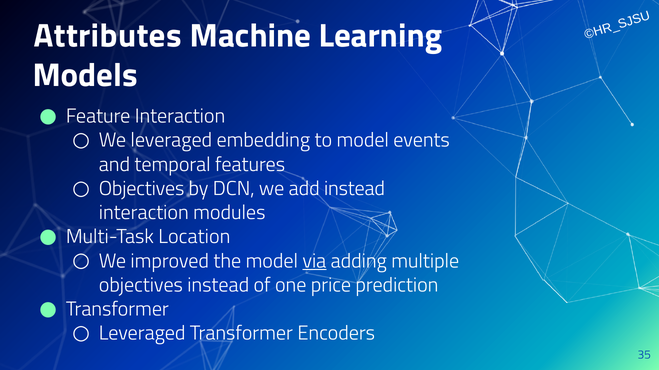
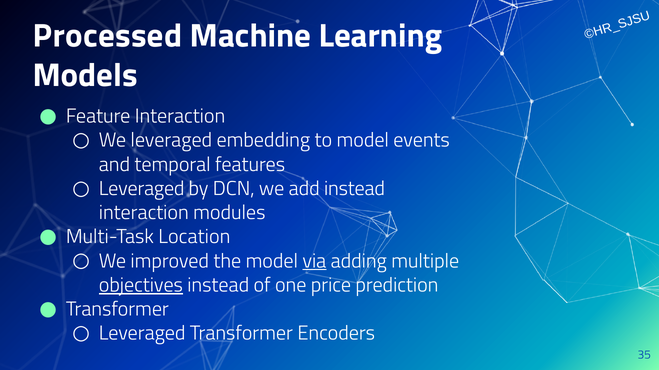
Attributes: Attributes -> Processed (108, 36)
Objectives: Objectives -> Leveraged (142, 189)
objectives underline: none -> present (141, 286)
